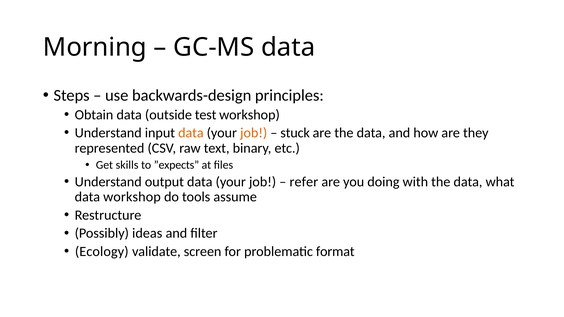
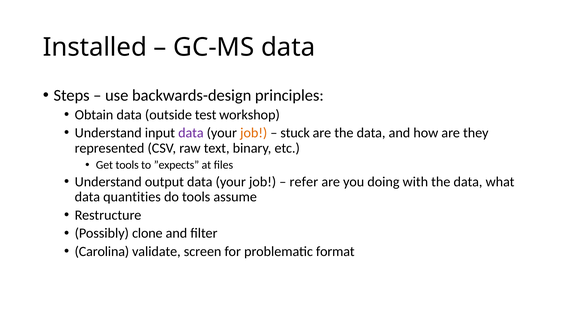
Morning: Morning -> Installed (95, 47)
data colour: orange -> purple (191, 133)
Get skills: skills -> tools (127, 165)
data workshop: workshop -> quantities (132, 197)
ideas: ideas -> clone (147, 233)
Ecology: Ecology -> Carolina (102, 252)
